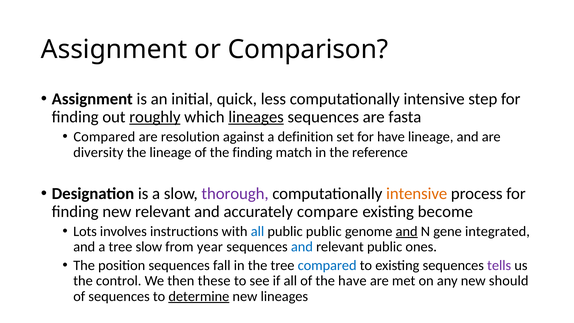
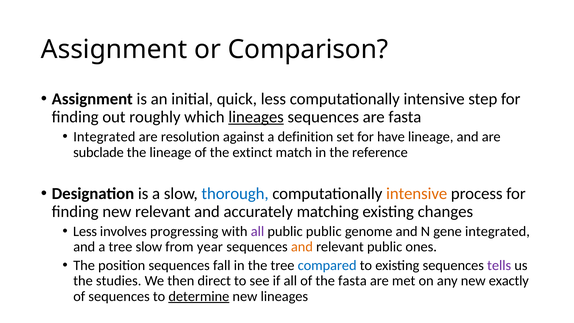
roughly underline: present -> none (155, 117)
Compared: Compared -> Integrated (104, 137)
diversity: diversity -> subclade (98, 152)
the finding: finding -> extinct (252, 152)
thorough colour: purple -> blue (235, 193)
compare: compare -> matching (328, 211)
become: become -> changes (445, 211)
Lots: Lots -> Less (85, 231)
instructions: instructions -> progressing (184, 231)
all colour: blue -> purple (257, 231)
and underline: present -> none (407, 231)
and colour: blue -> orange (302, 247)
control: control -> studies (119, 281)
these: these -> direct (214, 281)
the have: have -> fasta (352, 281)
should: should -> exactly (509, 281)
